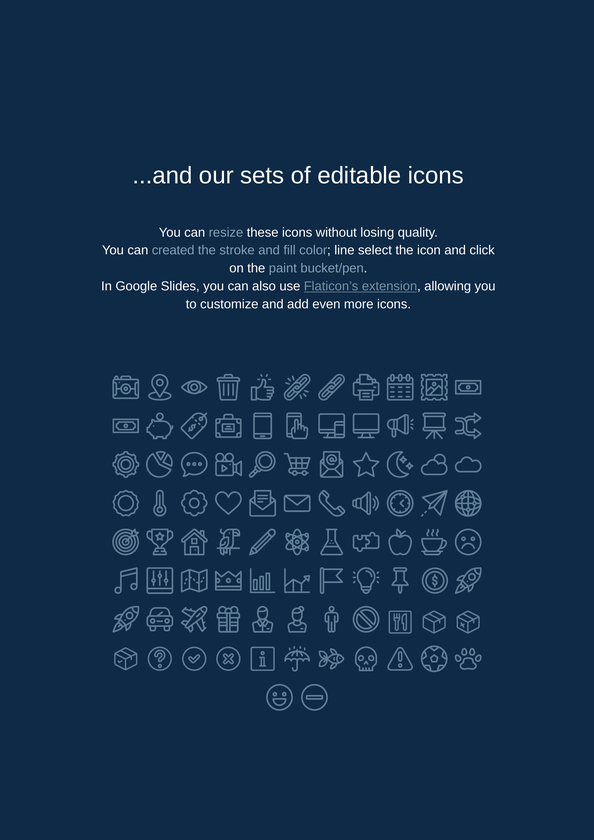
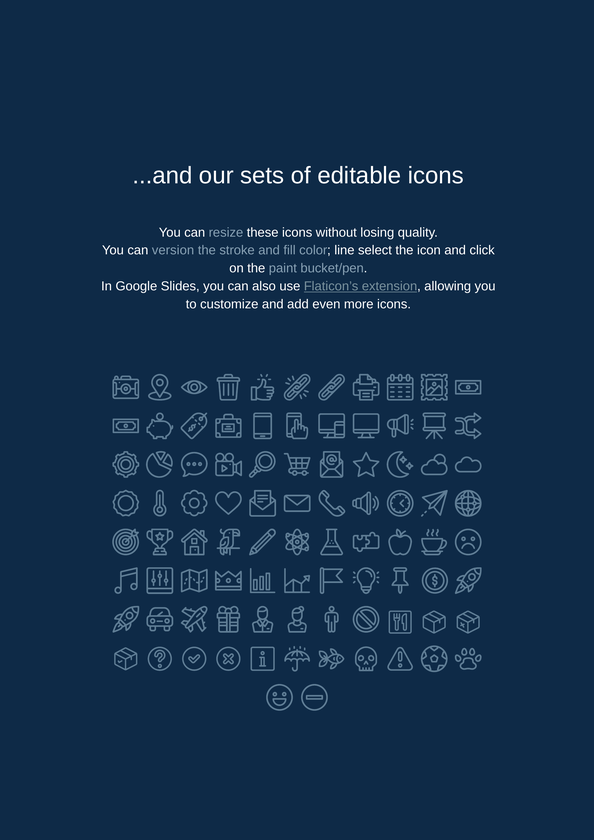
created: created -> version (173, 250)
